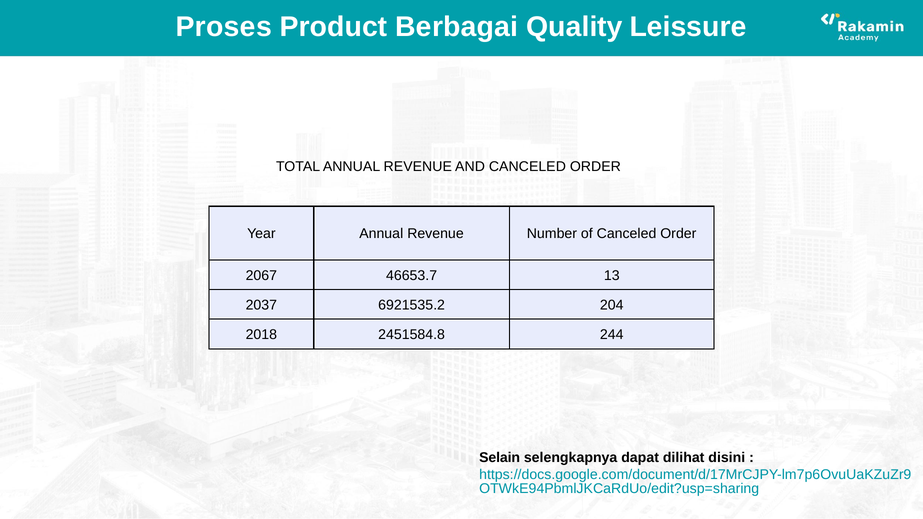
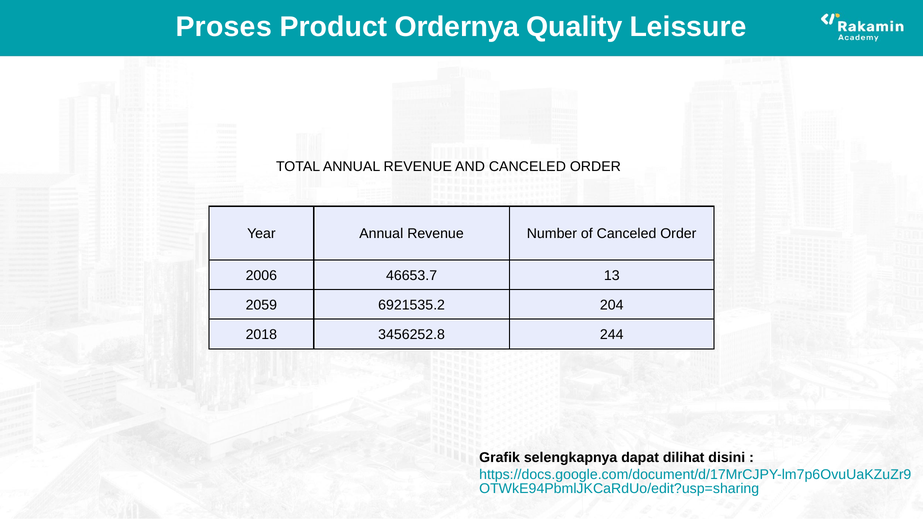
Berbagai: Berbagai -> Ordernya (457, 27)
2067: 2067 -> 2006 (261, 276)
2037: 2037 -> 2059 (261, 305)
2451584.8: 2451584.8 -> 3456252.8 (412, 335)
Selain: Selain -> Grafik (500, 458)
